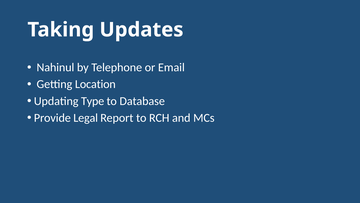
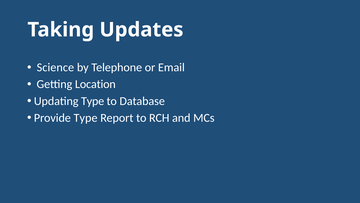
Nahinul: Nahinul -> Science (55, 67)
Provide Legal: Legal -> Type (86, 118)
